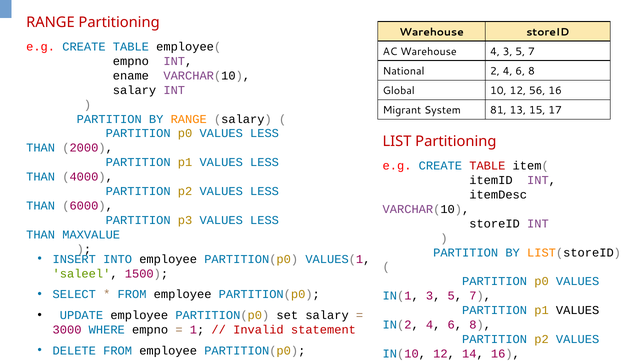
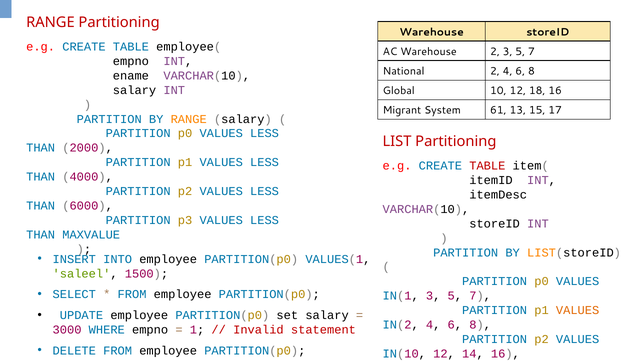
Warehouse 4: 4 -> 2 (495, 52)
56: 56 -> 18 (537, 91)
81: 81 -> 61 (498, 110)
VALUES colour: black -> orange (578, 310)
